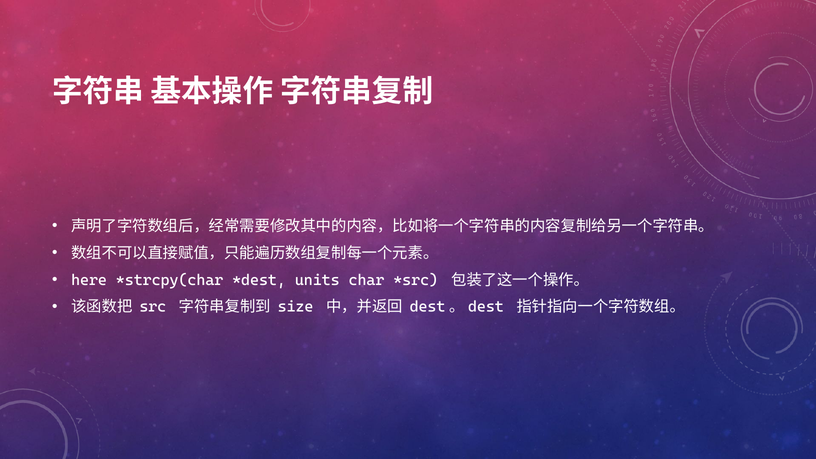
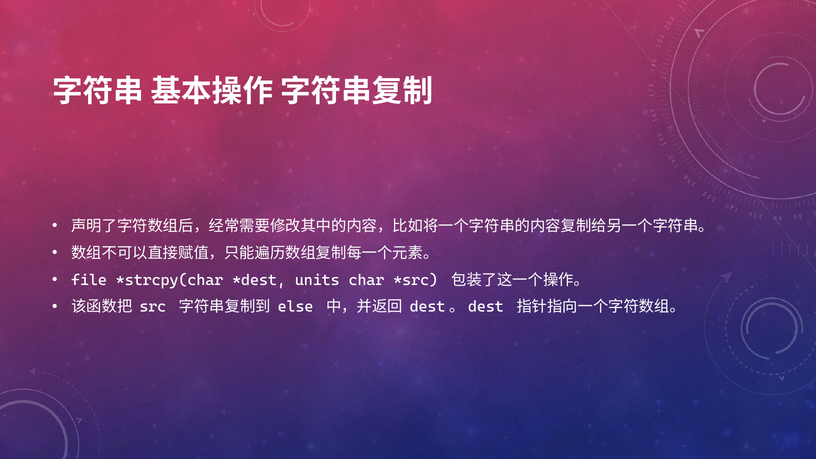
here: here -> file (89, 280)
size: size -> else (296, 307)
